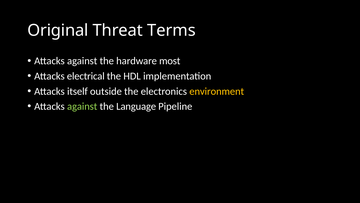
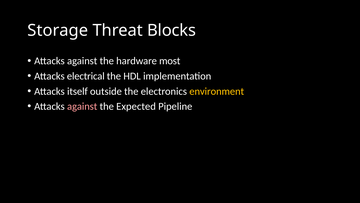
Original: Original -> Storage (58, 30)
Terms: Terms -> Blocks (172, 30)
against colour: light green -> pink (82, 106)
Language: Language -> Expected (136, 106)
